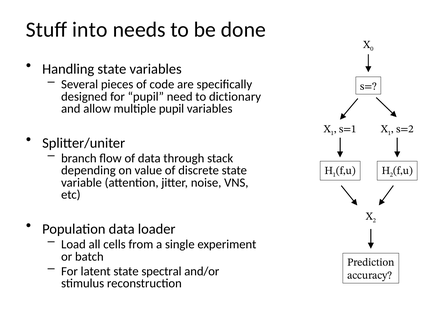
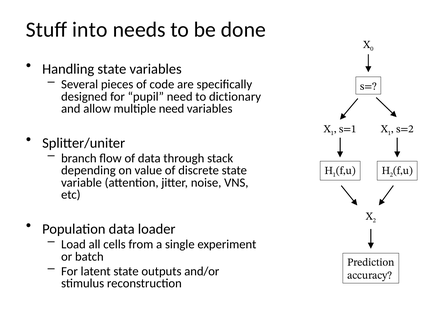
multiple pupil: pupil -> need (172, 109)
spectral: spectral -> outputs (161, 271)
